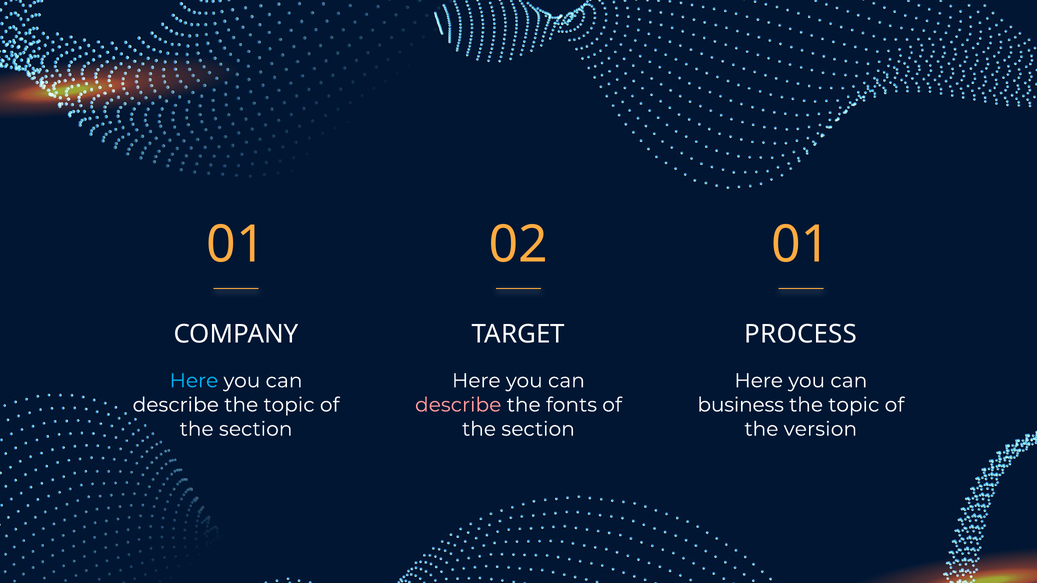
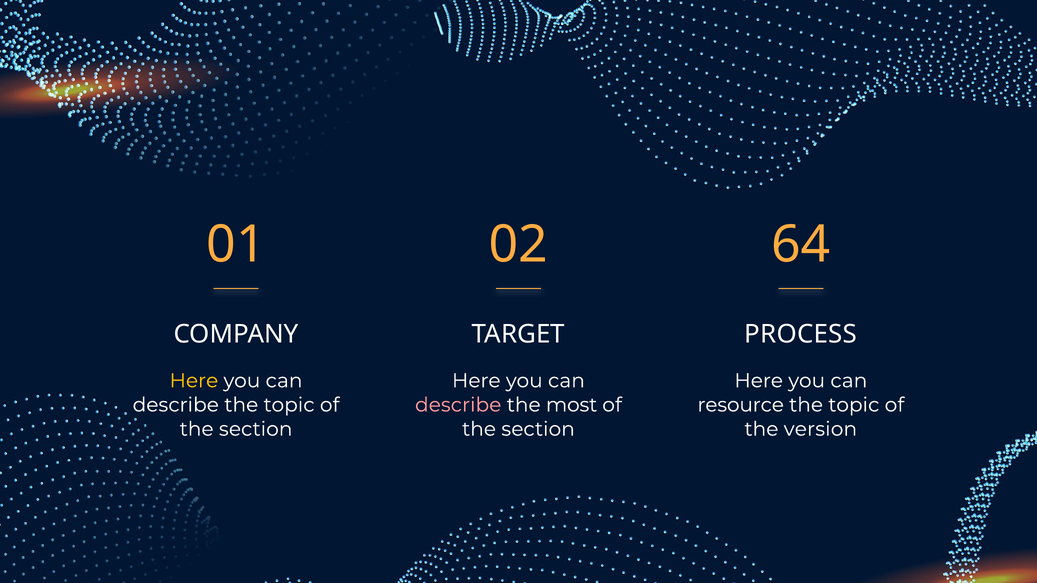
02 01: 01 -> 64 (801, 245)
Here colour: light blue -> yellow (194, 381)
fonts: fonts -> most (572, 405)
business: business -> resource (741, 405)
